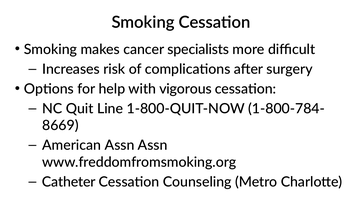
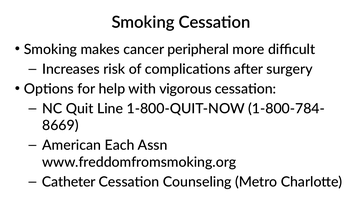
specialists: specialists -> peripheral (198, 49)
American Assn: Assn -> Each (120, 145)
